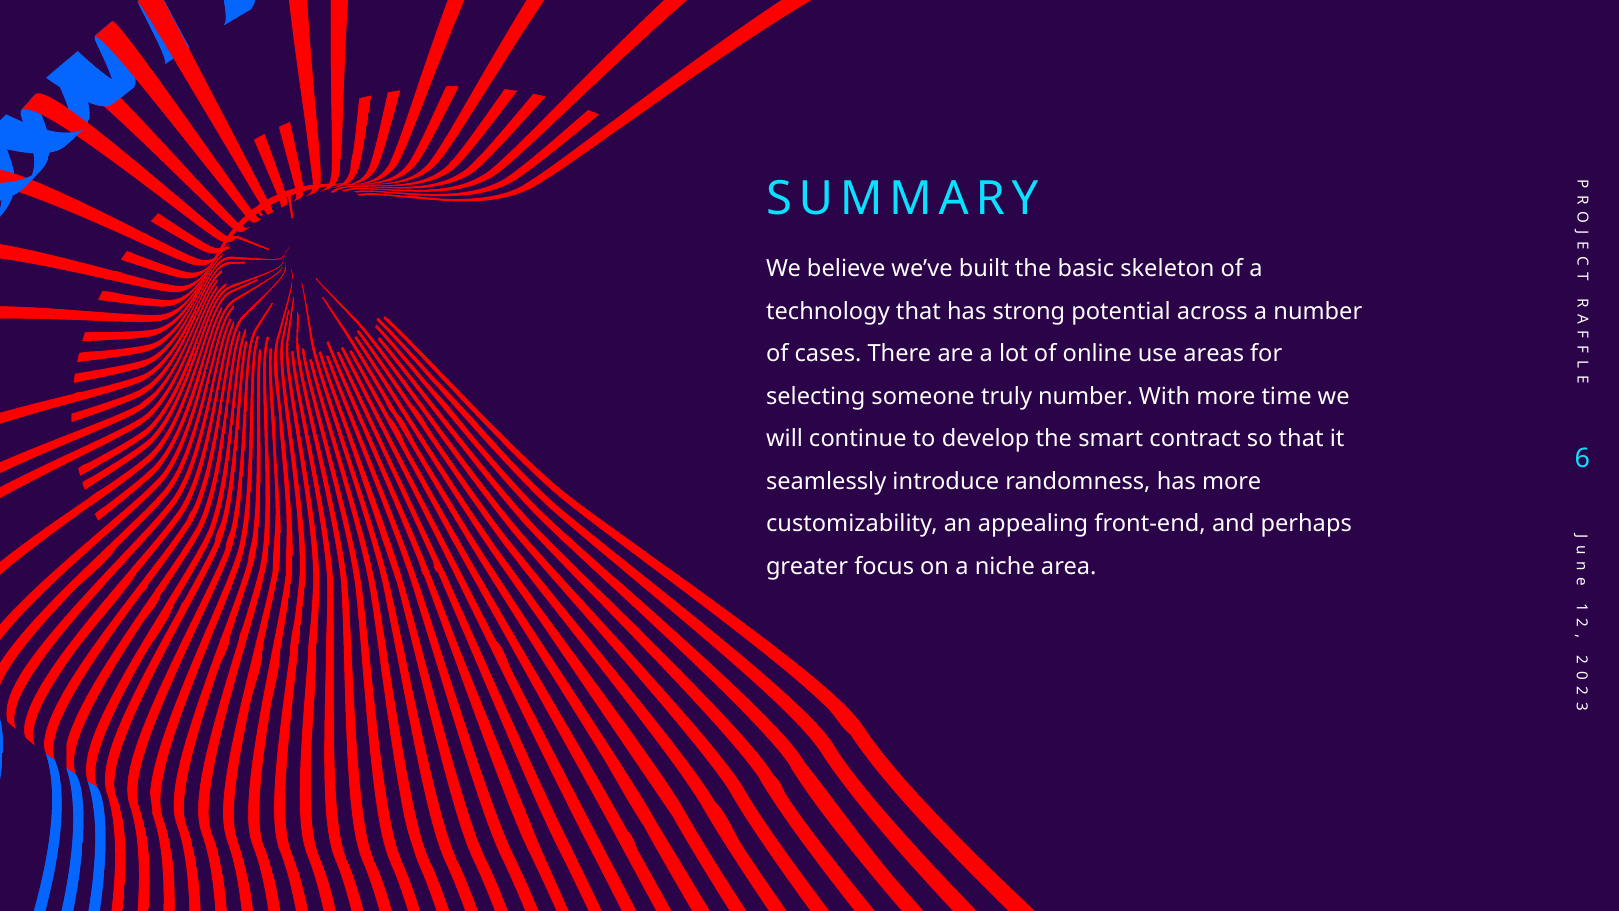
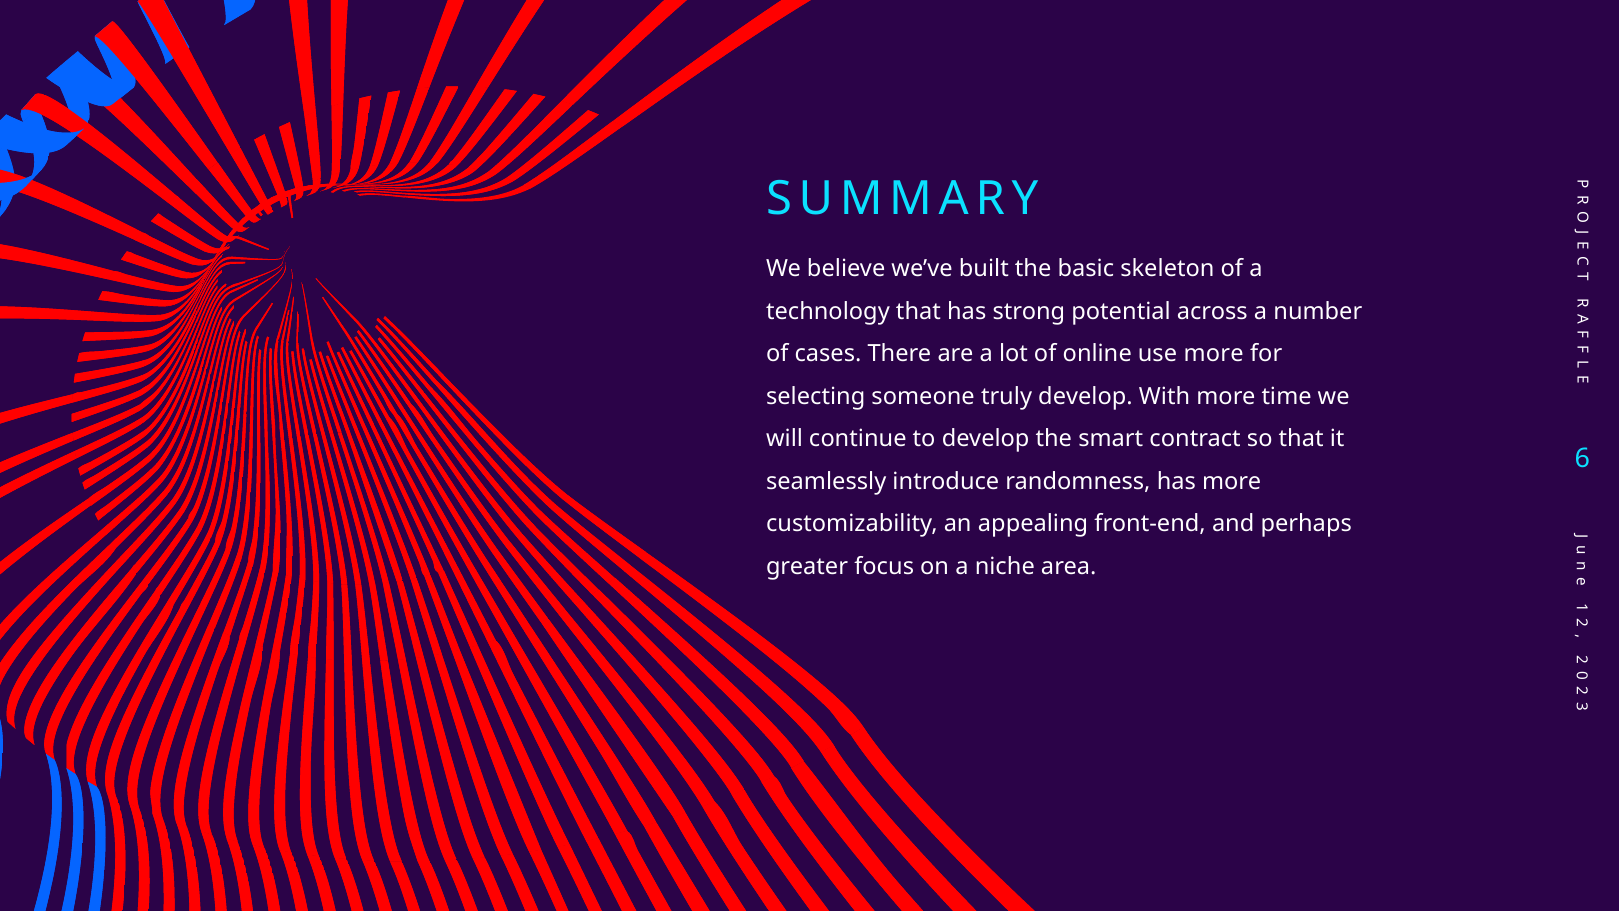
use areas: areas -> more (1214, 354)
truly number: number -> develop (1086, 396)
